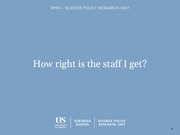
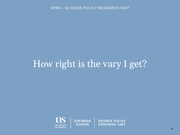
staff: staff -> vary (112, 64)
